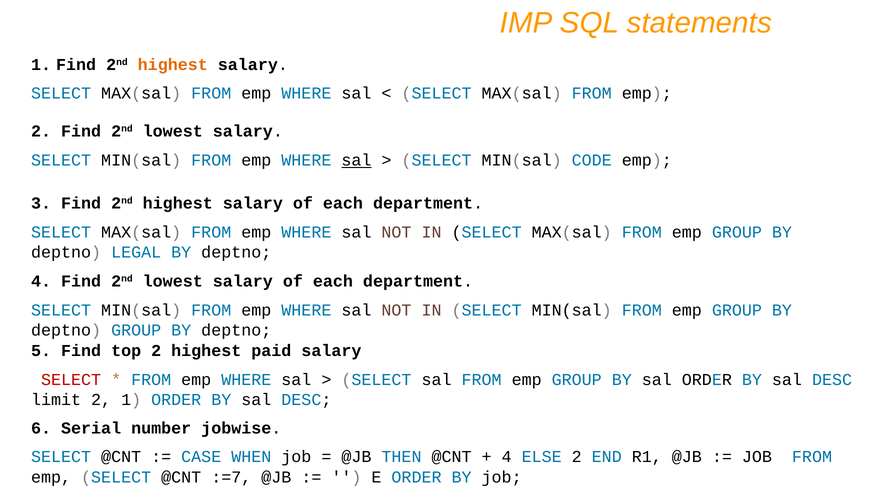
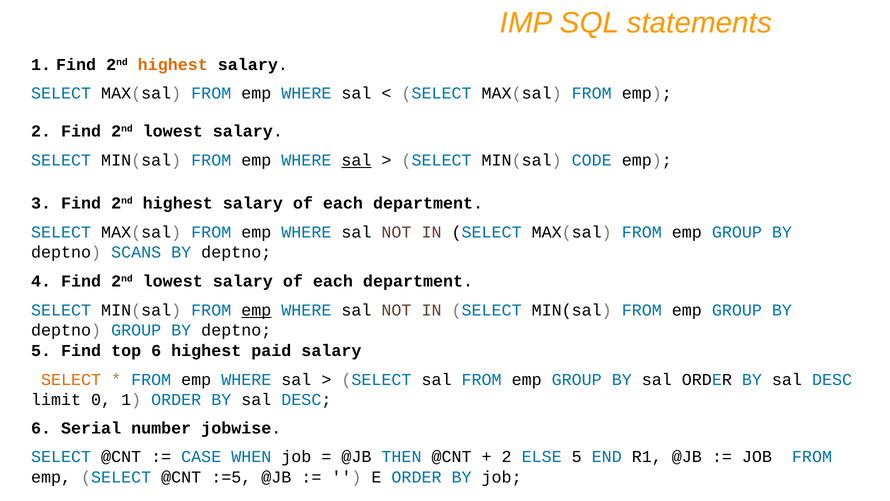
LEGAL: LEGAL -> SCANS (136, 252)
emp underline: none -> present (256, 310)
top 2: 2 -> 6 (156, 350)
SELECT colour: red -> orange (71, 379)
limit 2: 2 -> 0 (101, 399)
4: 4 -> 2 (507, 457)
ELSE 2: 2 -> 5 (577, 457)
:=7: :=7 -> :=5 (231, 477)
